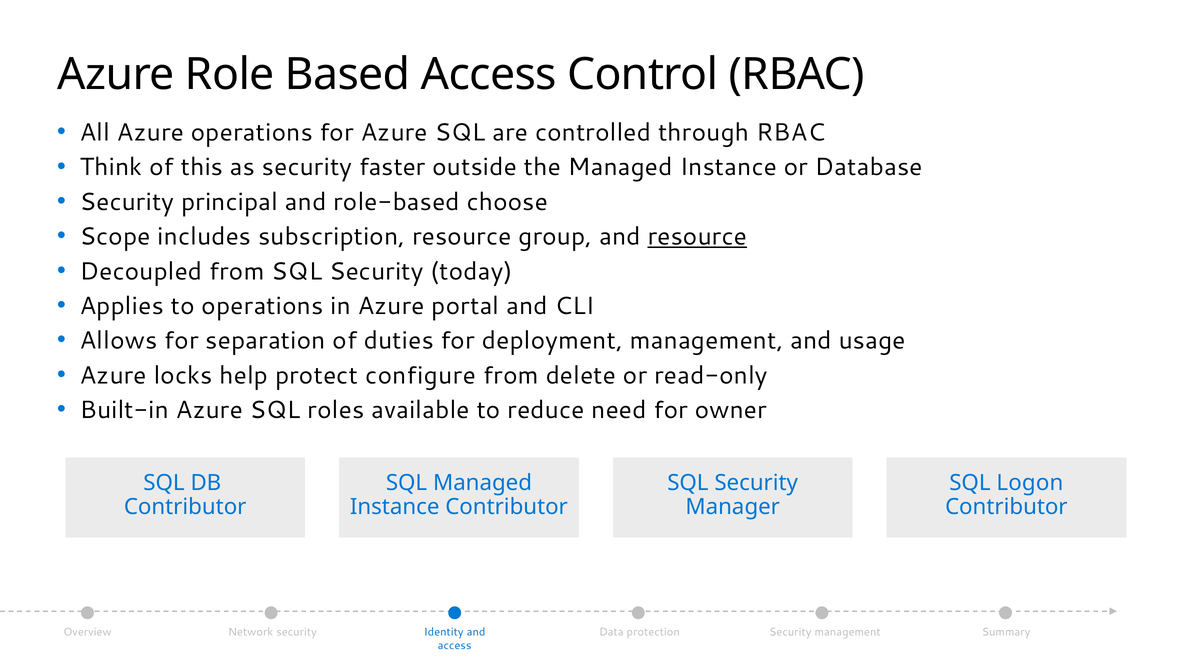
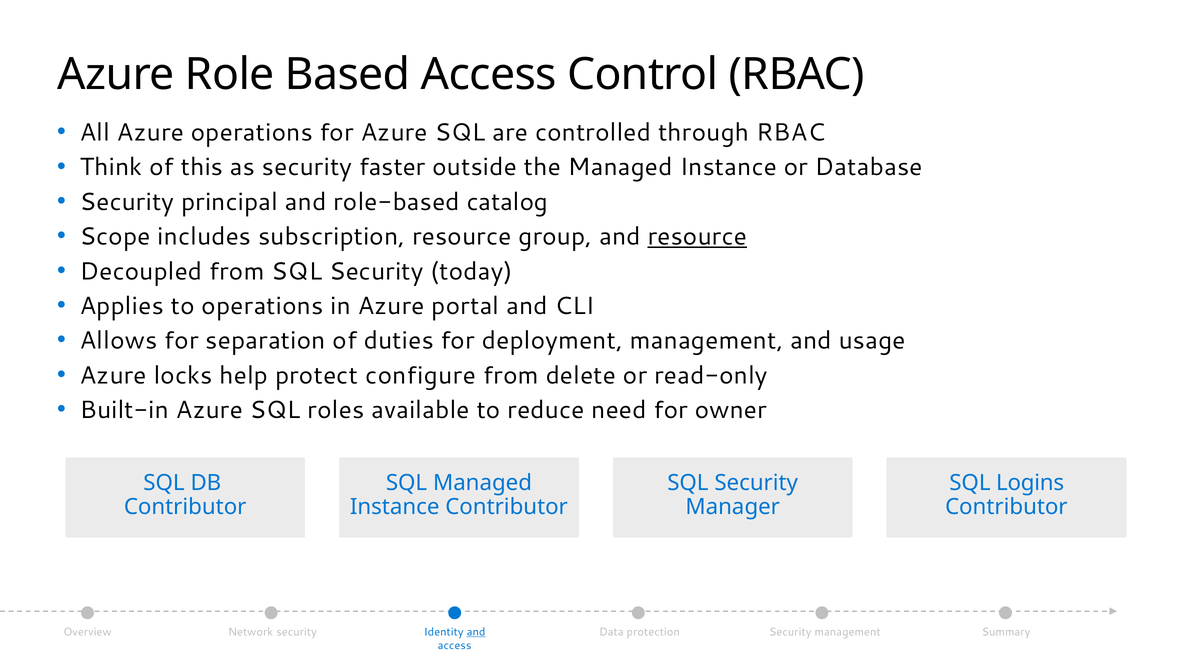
choose: choose -> catalog (507, 202)
Logon: Logon -> Logins (1030, 483)
and underline: none -> present (476, 632)
